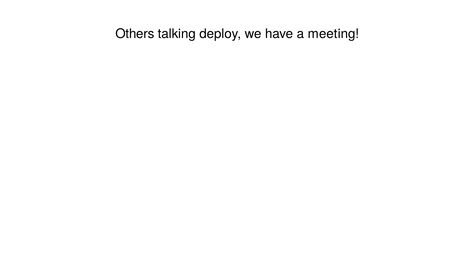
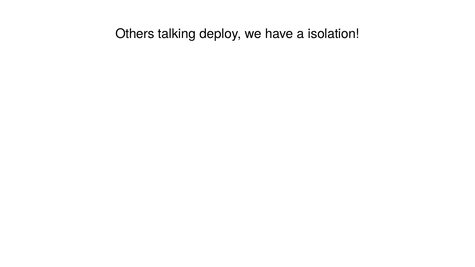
meeting: meeting -> isolation (334, 34)
